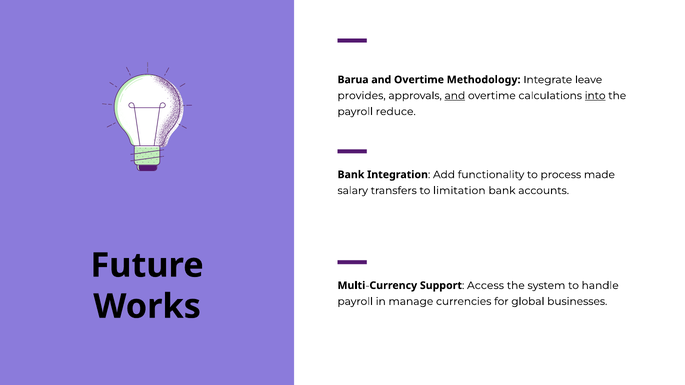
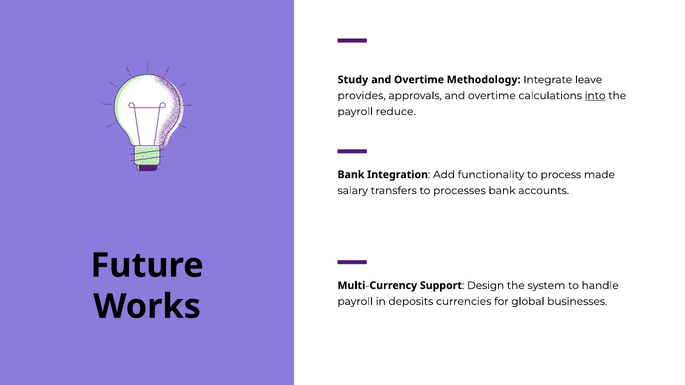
Barua: Barua -> Study (353, 80)
and underline: present -> none (455, 96)
limitation: limitation -> processes (459, 191)
Access: Access -> Design (486, 286)
manage: manage -> deposits (411, 302)
